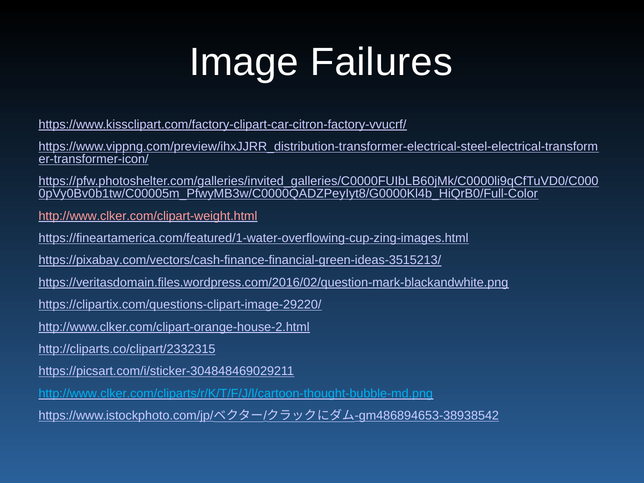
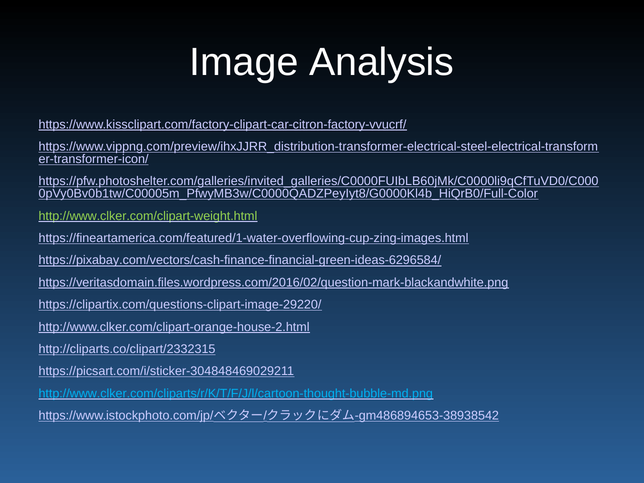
Failures: Failures -> Analysis (382, 62)
http://www.clker.com/clipart-weight.html colour: pink -> light green (148, 216)
https://pixabay.com/vectors/cash-finance-financial-green-ideas-3515213/: https://pixabay.com/vectors/cash-finance-financial-green-ideas-3515213/ -> https://pixabay.com/vectors/cash-finance-financial-green-ideas-6296584/ (240, 260)
